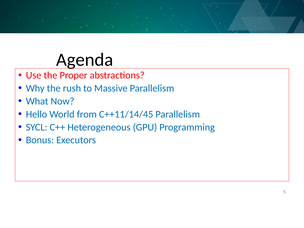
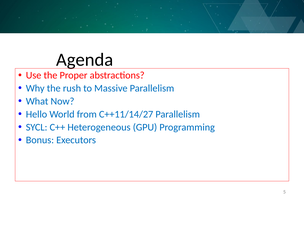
C++11/14/45: C++11/14/45 -> C++11/14/27 (126, 114)
